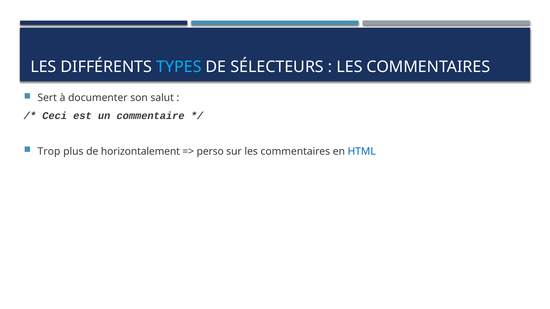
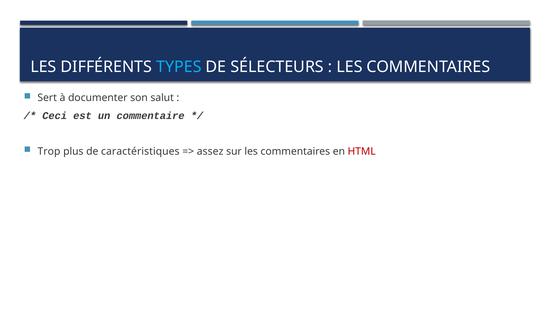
horizontalement: horizontalement -> caractéristiques (140, 152)
perso: perso -> assez (210, 152)
HTML colour: blue -> red (362, 152)
